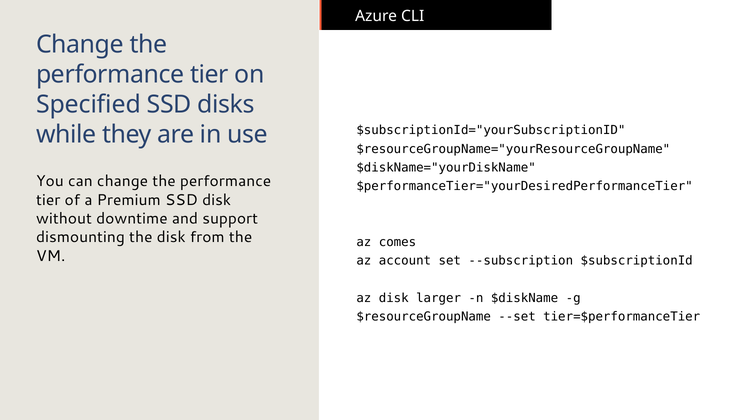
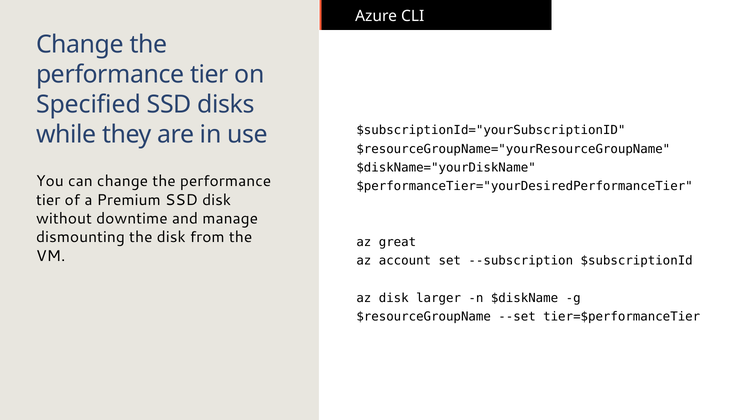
support: support -> manage (230, 219)
comes: comes -> great (397, 242)
